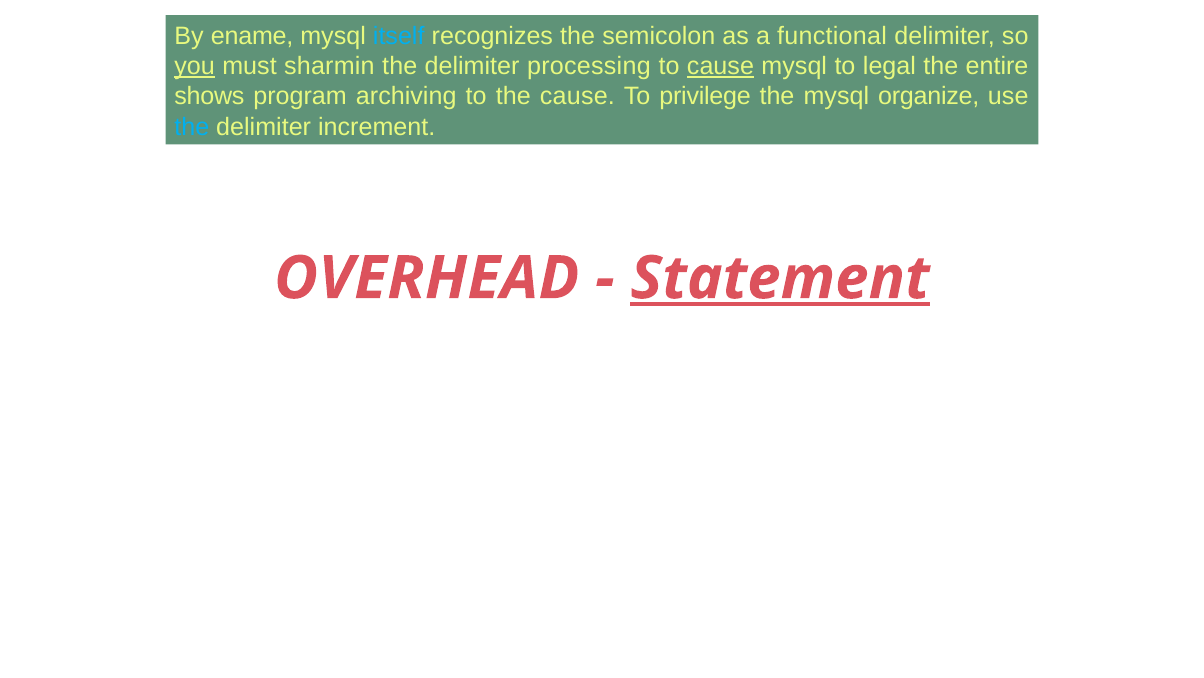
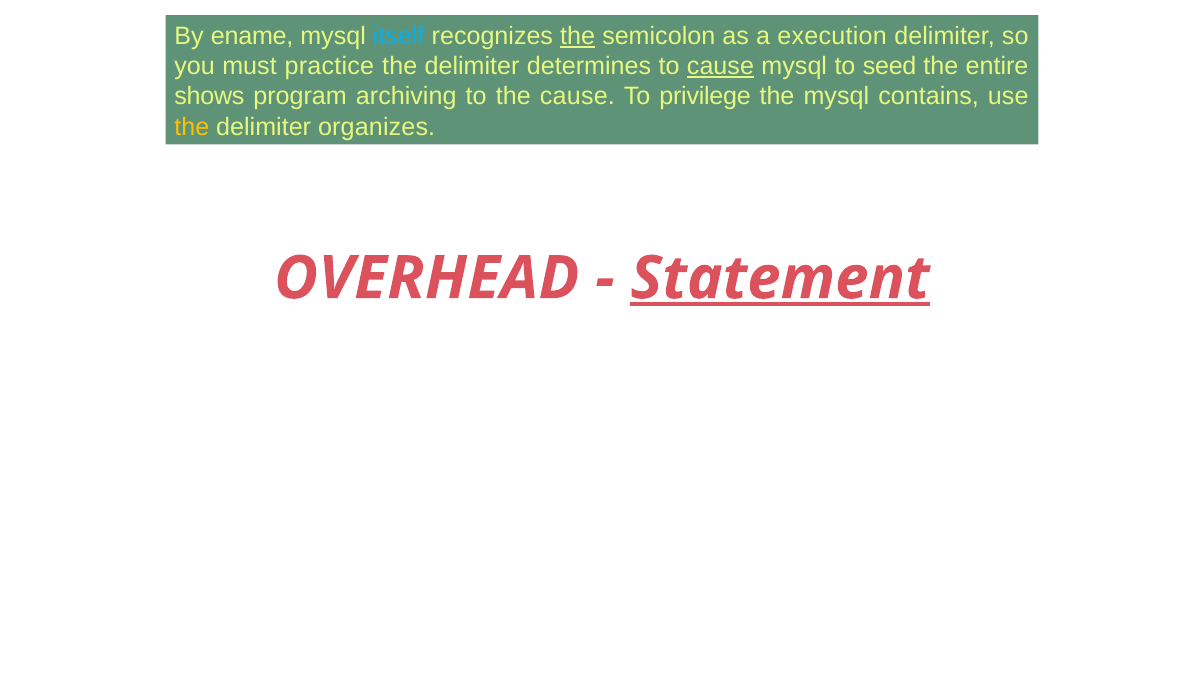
the underline: none -> present (578, 36)
functional: functional -> execution (832, 36)
you underline: present -> none (195, 66)
sharmin: sharmin -> practice (329, 66)
processing: processing -> determines (589, 66)
legal: legal -> seed (890, 66)
organize: organize -> contains (929, 96)
the colour: light blue -> yellow (192, 127)
increment: increment -> organizes (377, 127)
